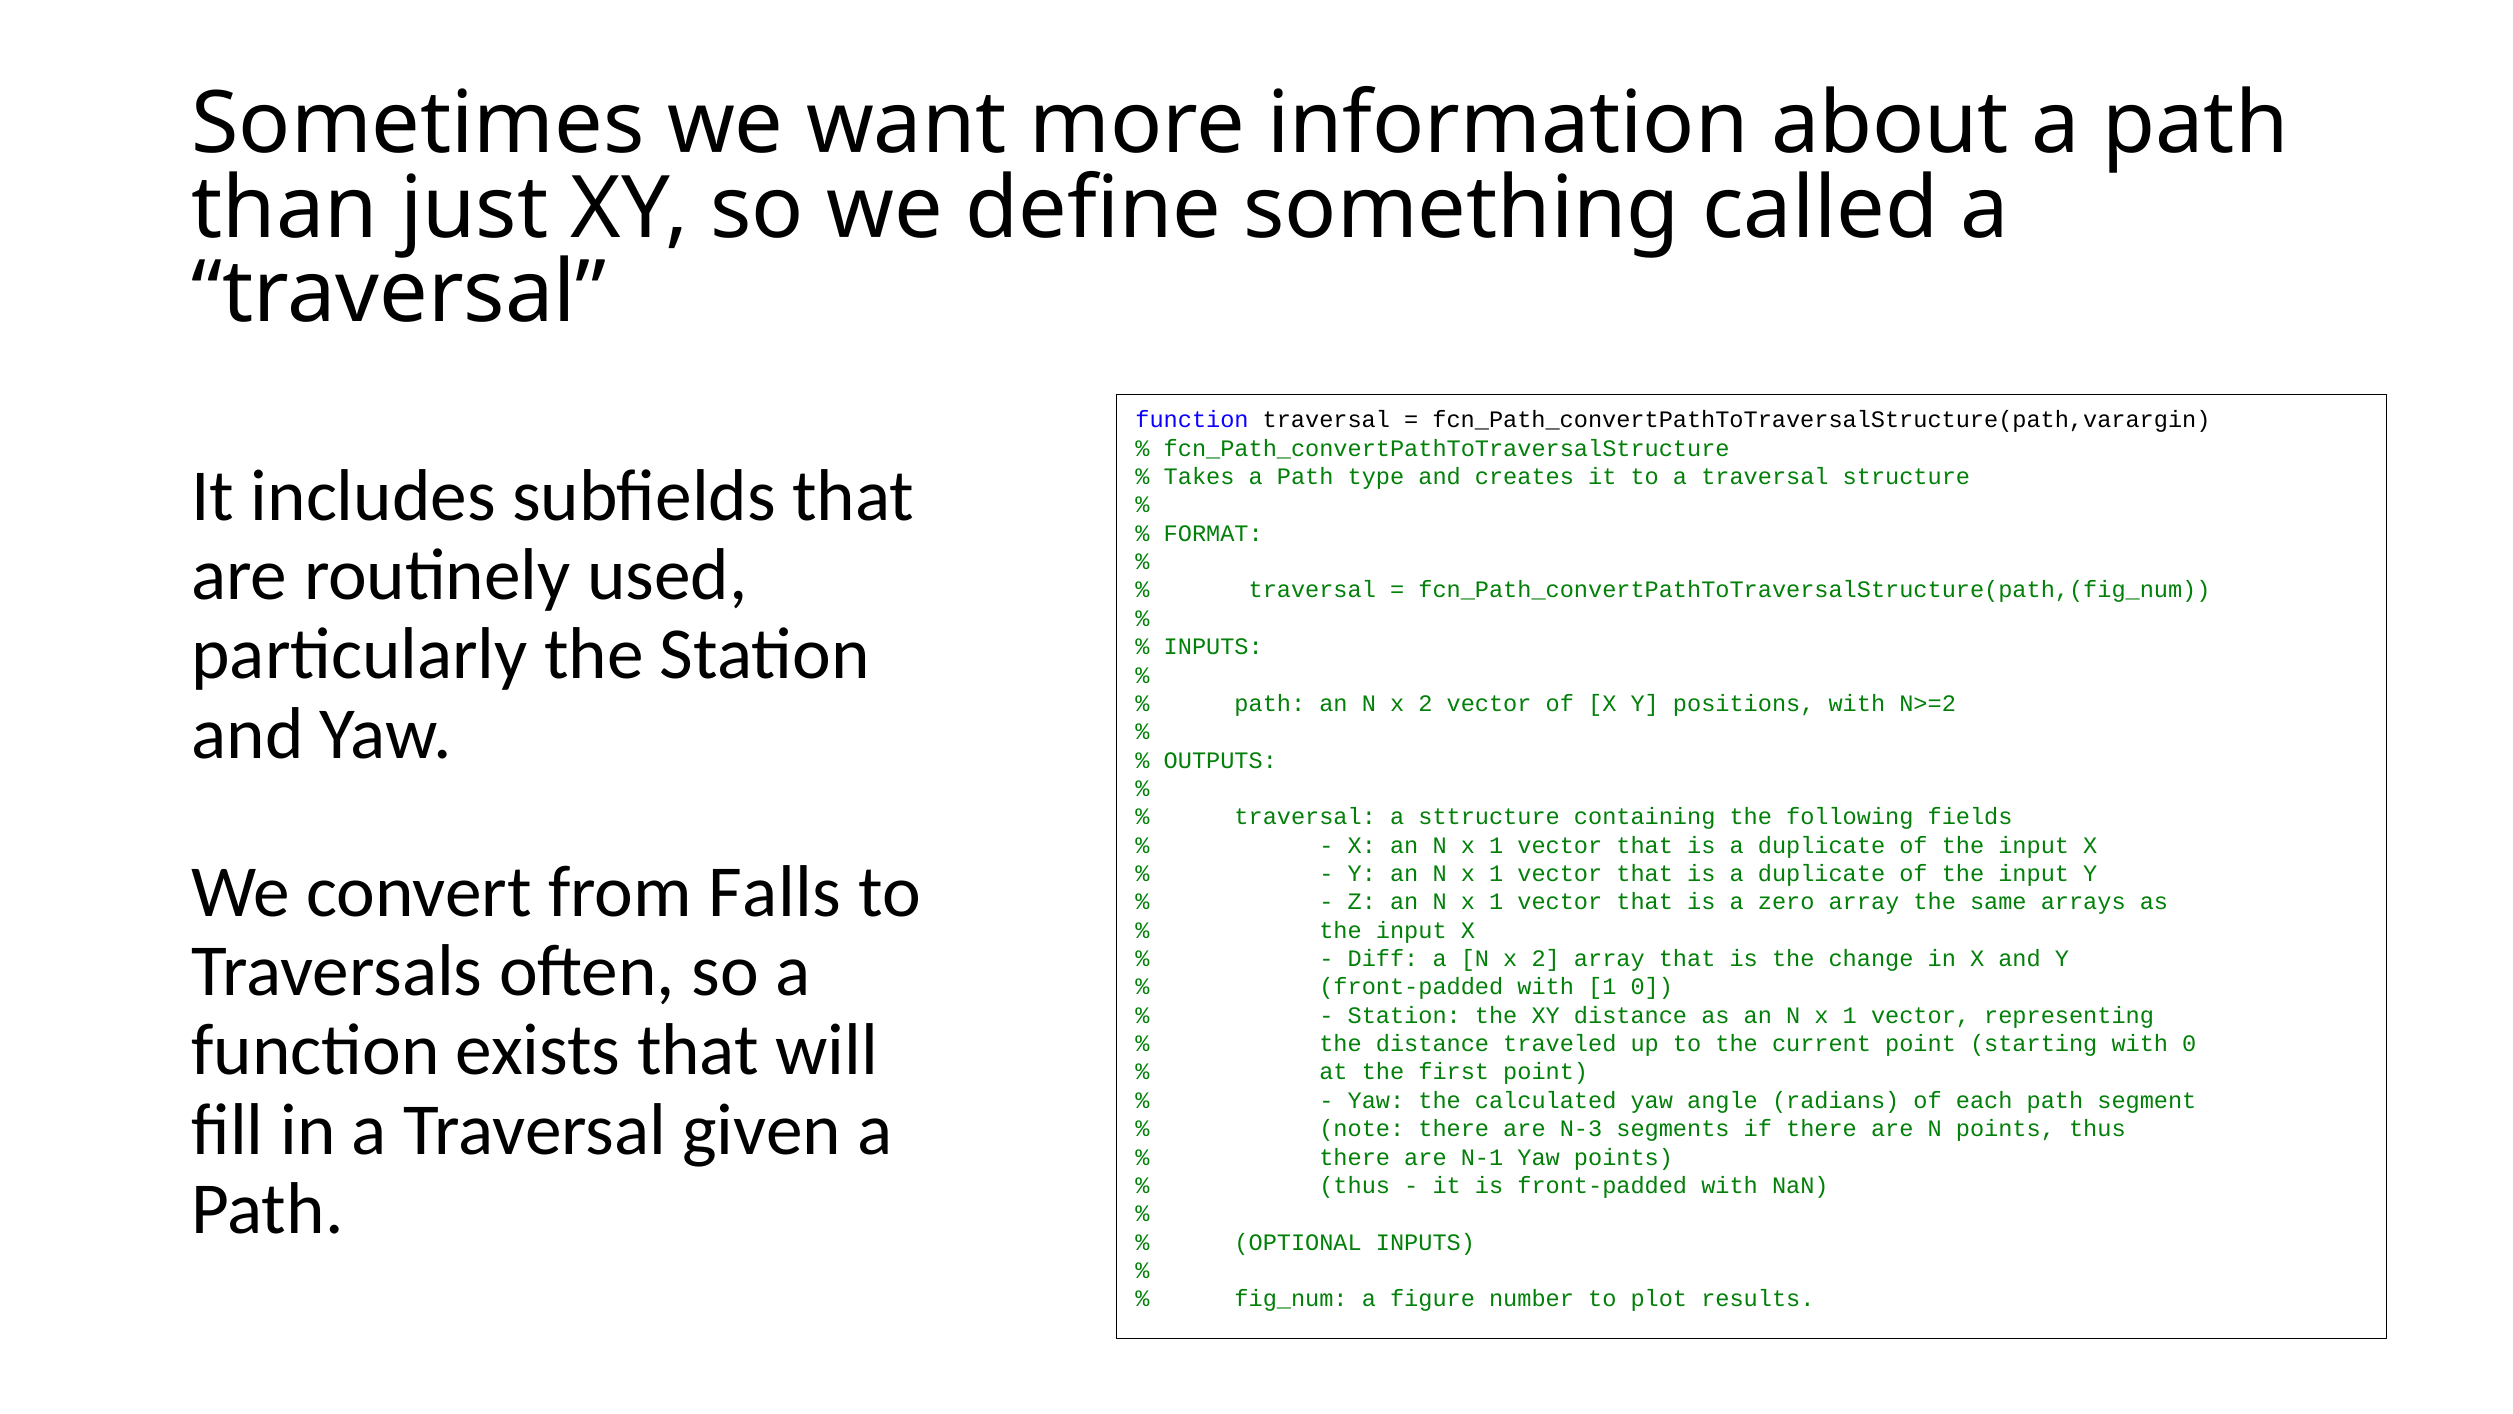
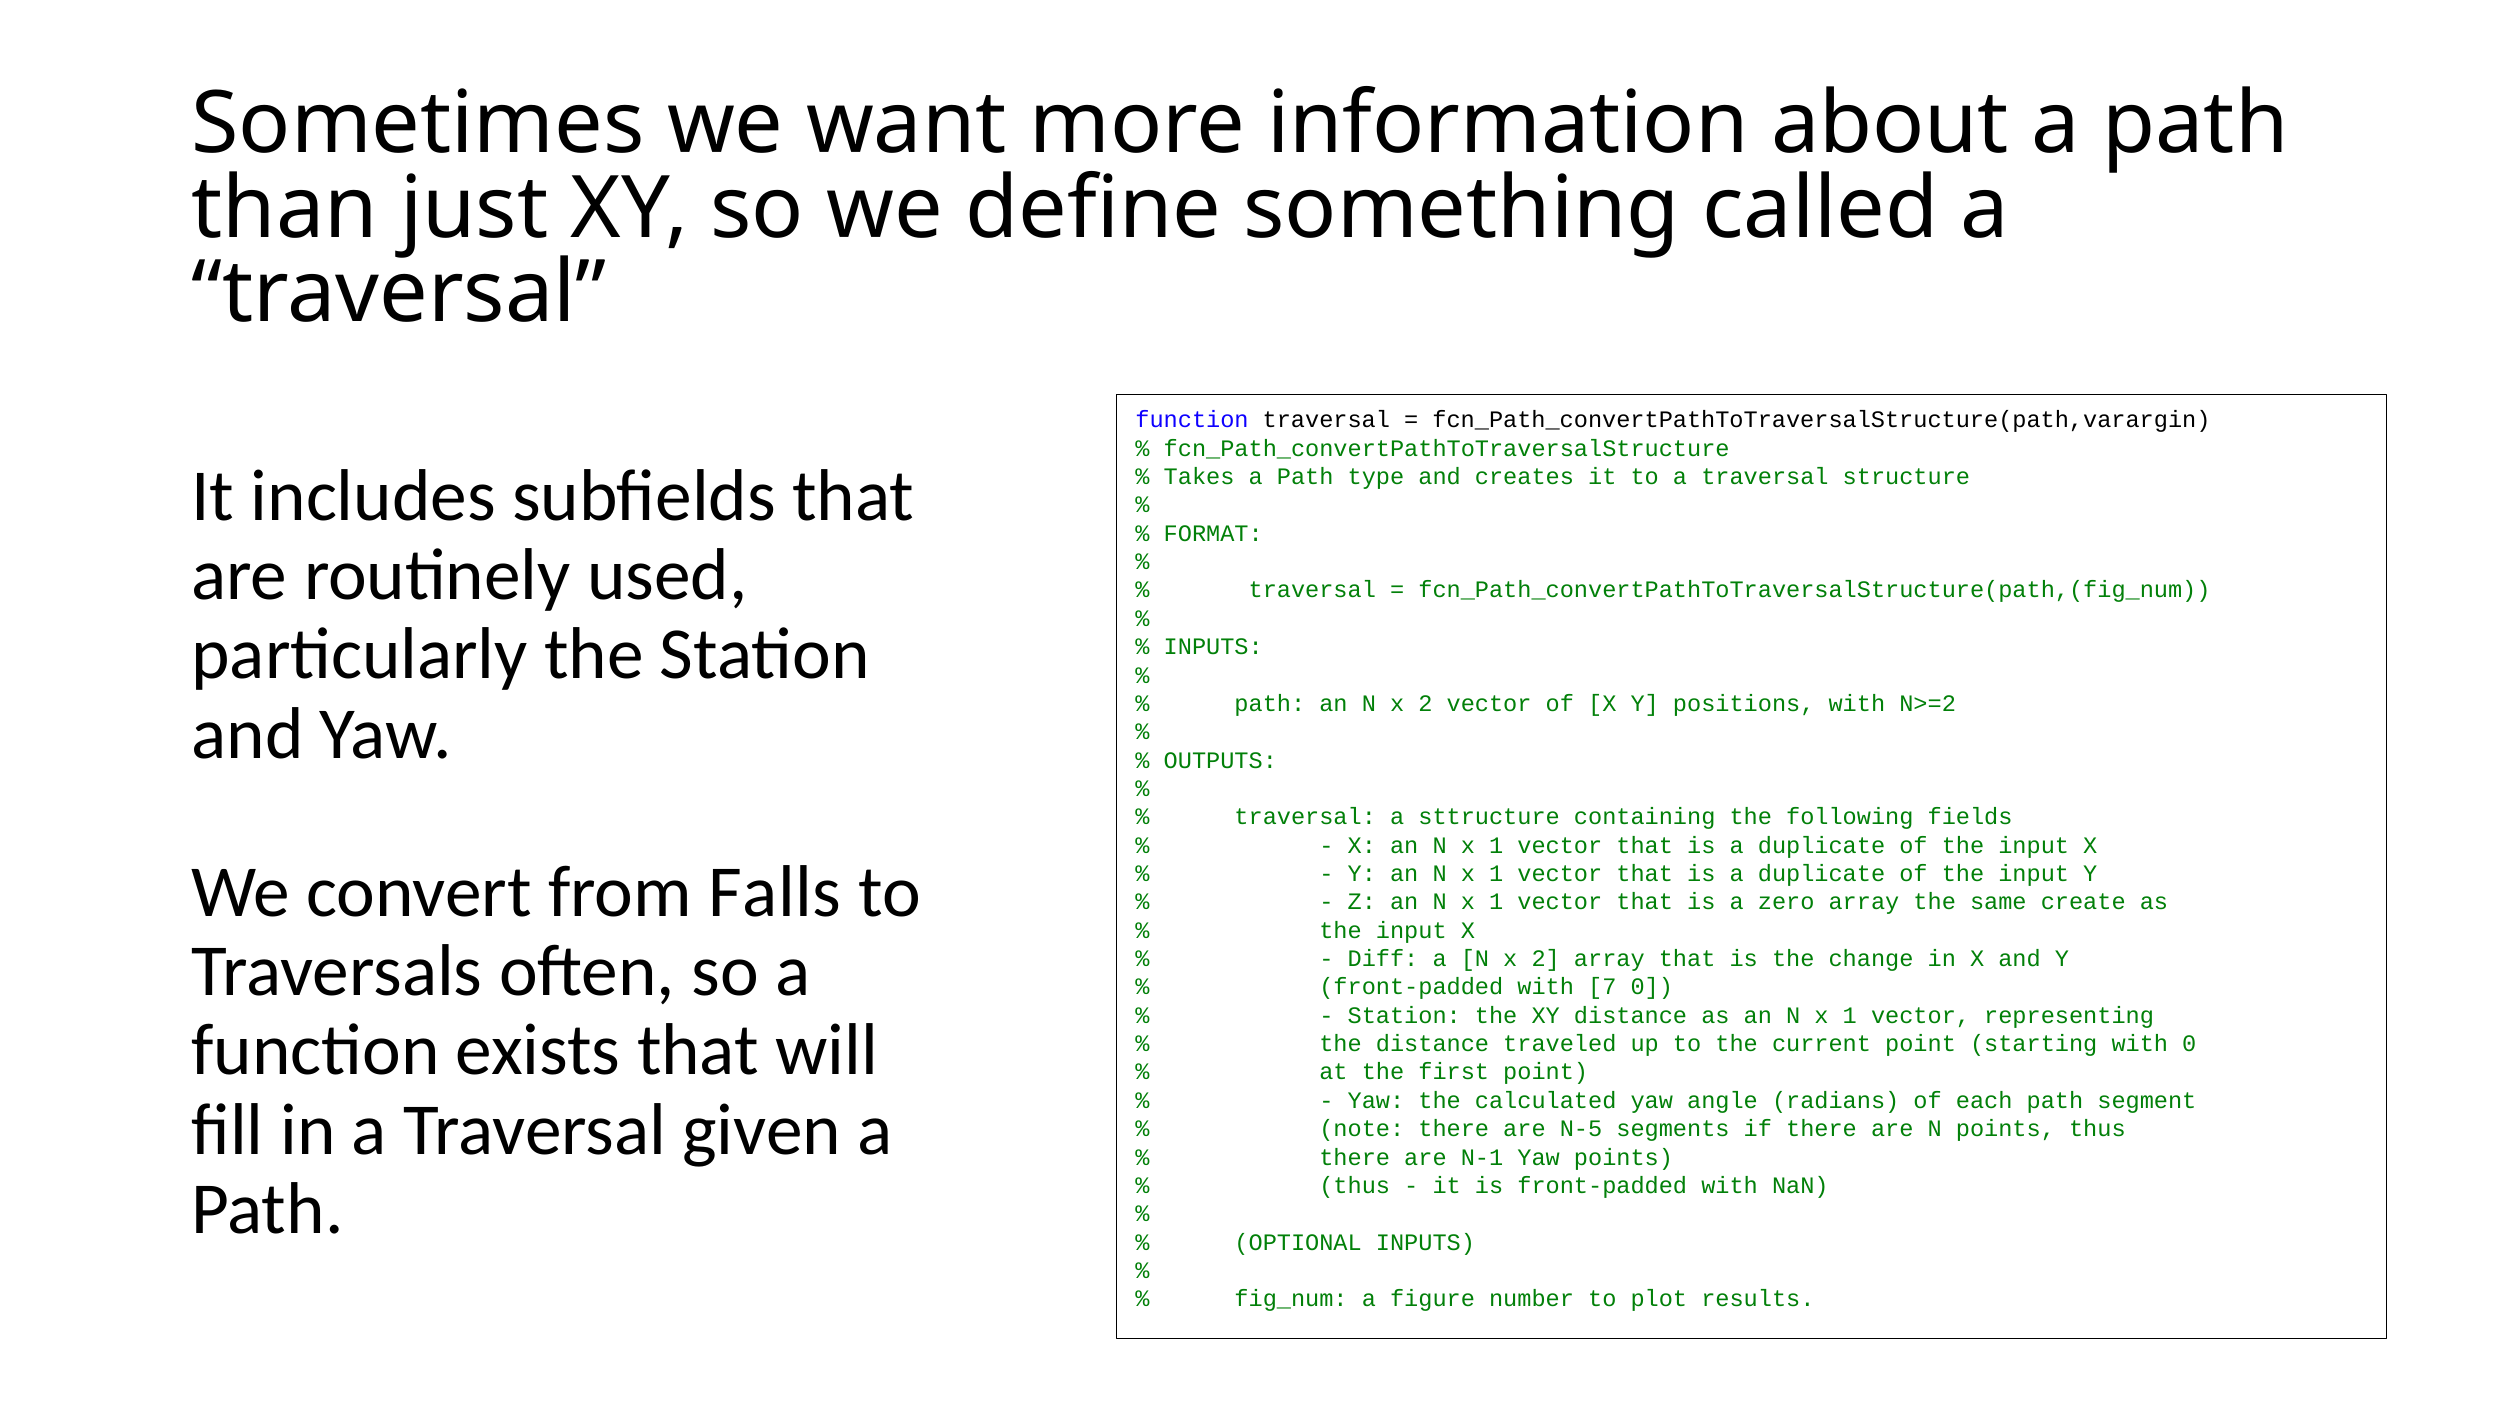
arrays: arrays -> create (2083, 902)
with 1: 1 -> 7 (1602, 987)
N-3: N-3 -> N-5 (1581, 1129)
